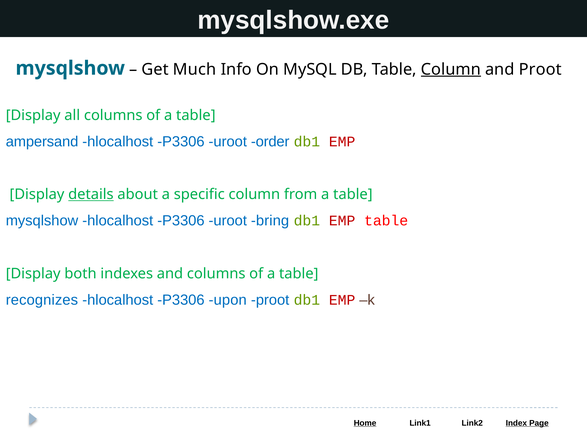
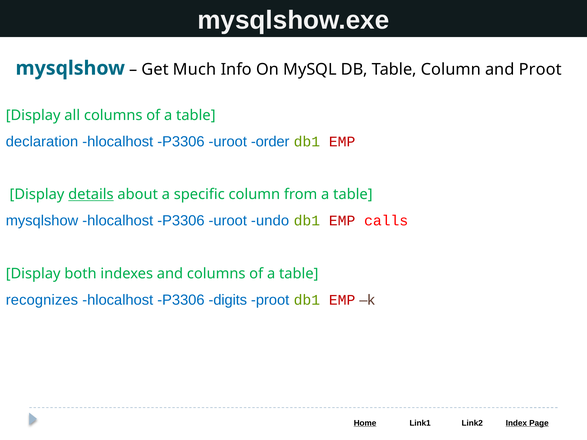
Column underline: present -> none (451, 69)
ampersand: ampersand -> declaration (42, 142)
bring: bring -> undo (270, 221)
EMP table: table -> calls (386, 221)
upon: upon -> digits (228, 300)
